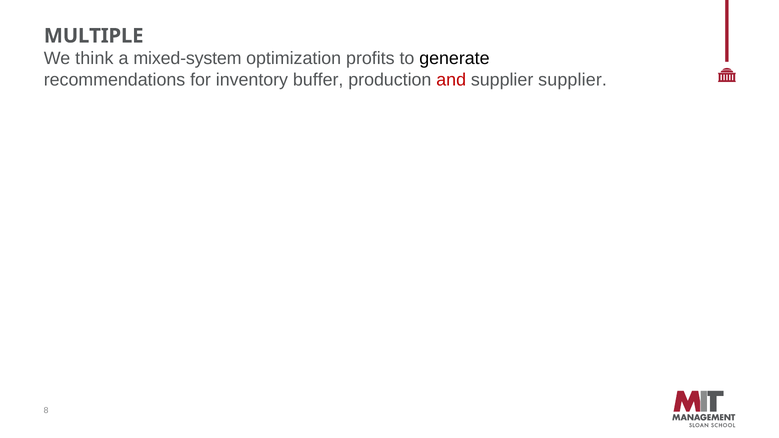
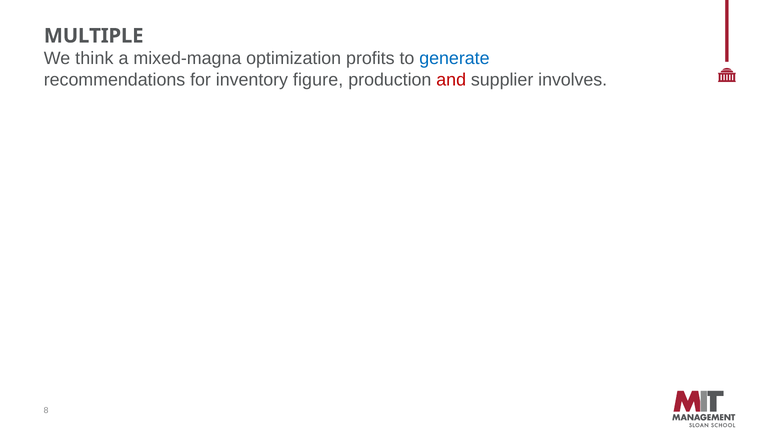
mixed-system: mixed-system -> mixed-magna (187, 59)
generate colour: black -> blue (454, 59)
buffer: buffer -> figure (318, 80)
supplier supplier: supplier -> involves (573, 80)
